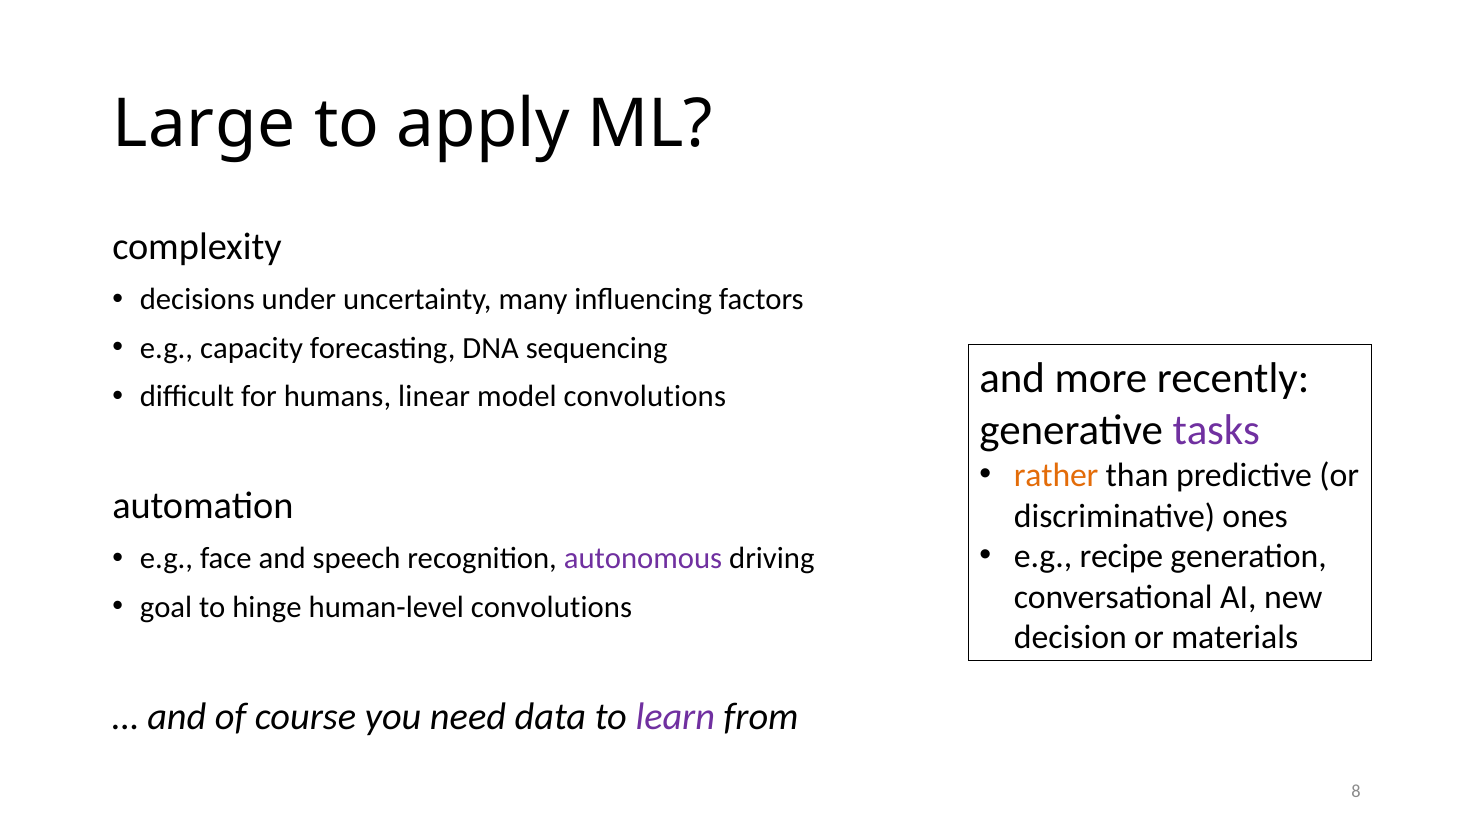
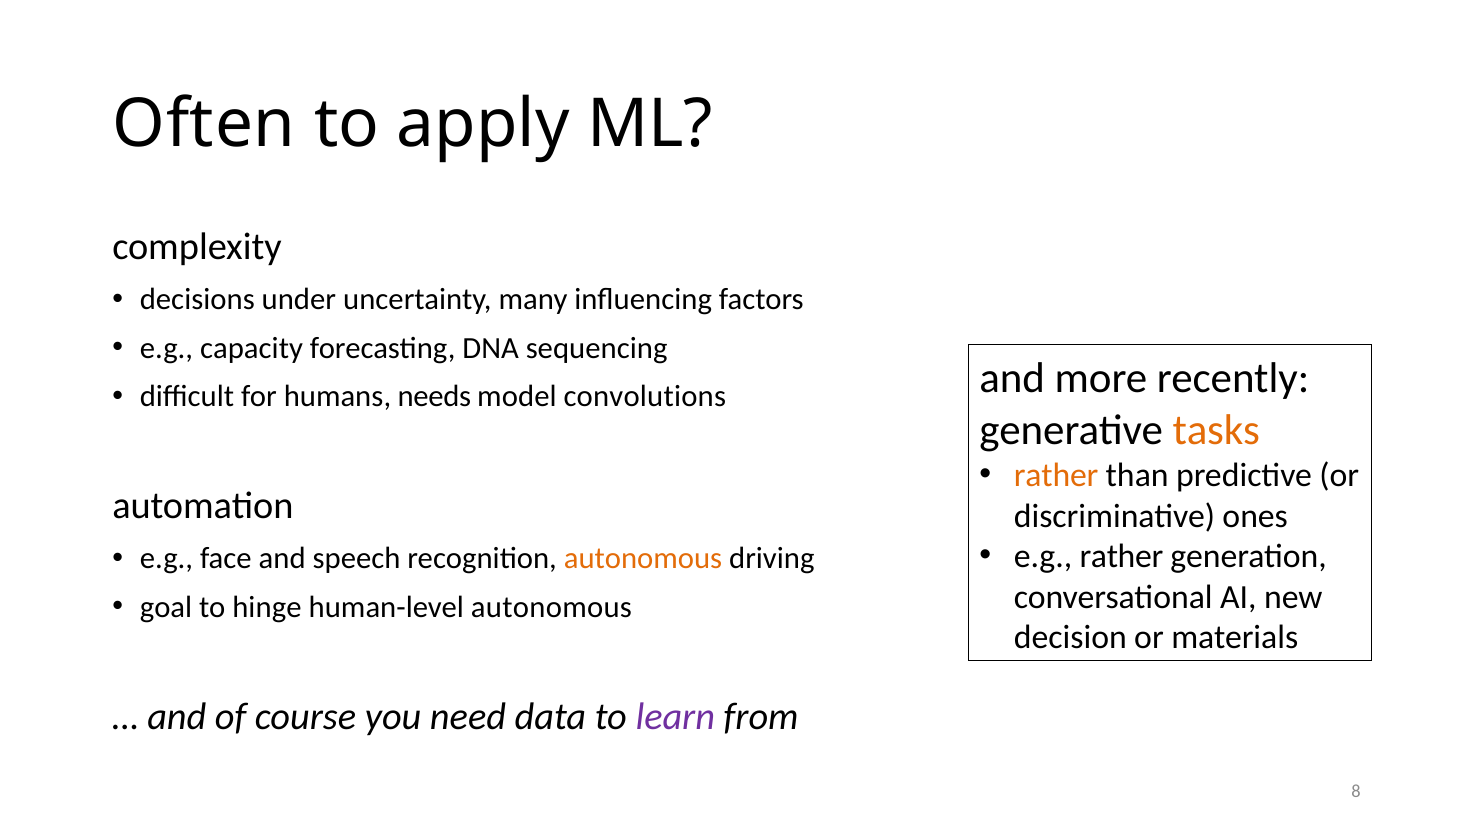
Large: Large -> Often (204, 124)
linear: linear -> needs (434, 396)
tasks colour: purple -> orange (1216, 430)
e.g recipe: recipe -> rather (1121, 556)
autonomous colour: purple -> orange (643, 558)
human-level convolutions: convolutions -> autonomous (551, 607)
